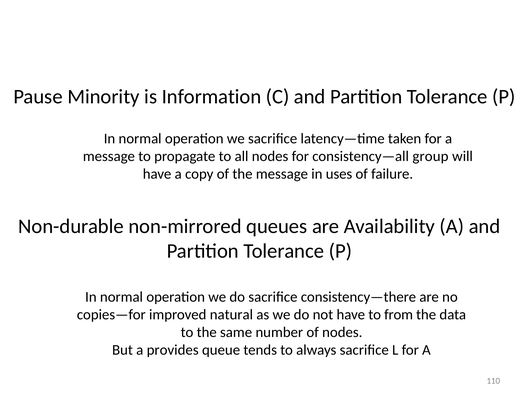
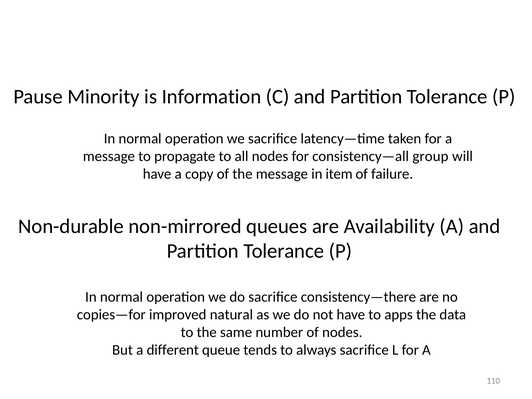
uses: uses -> item (339, 174)
from: from -> apps (399, 315)
provides: provides -> different (173, 350)
